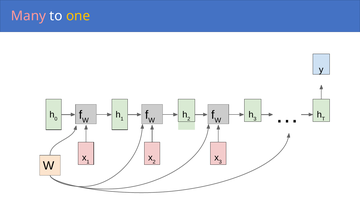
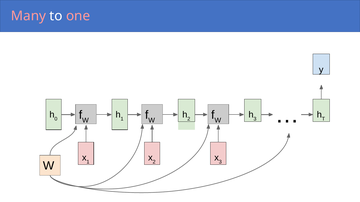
one colour: yellow -> pink (78, 16)
